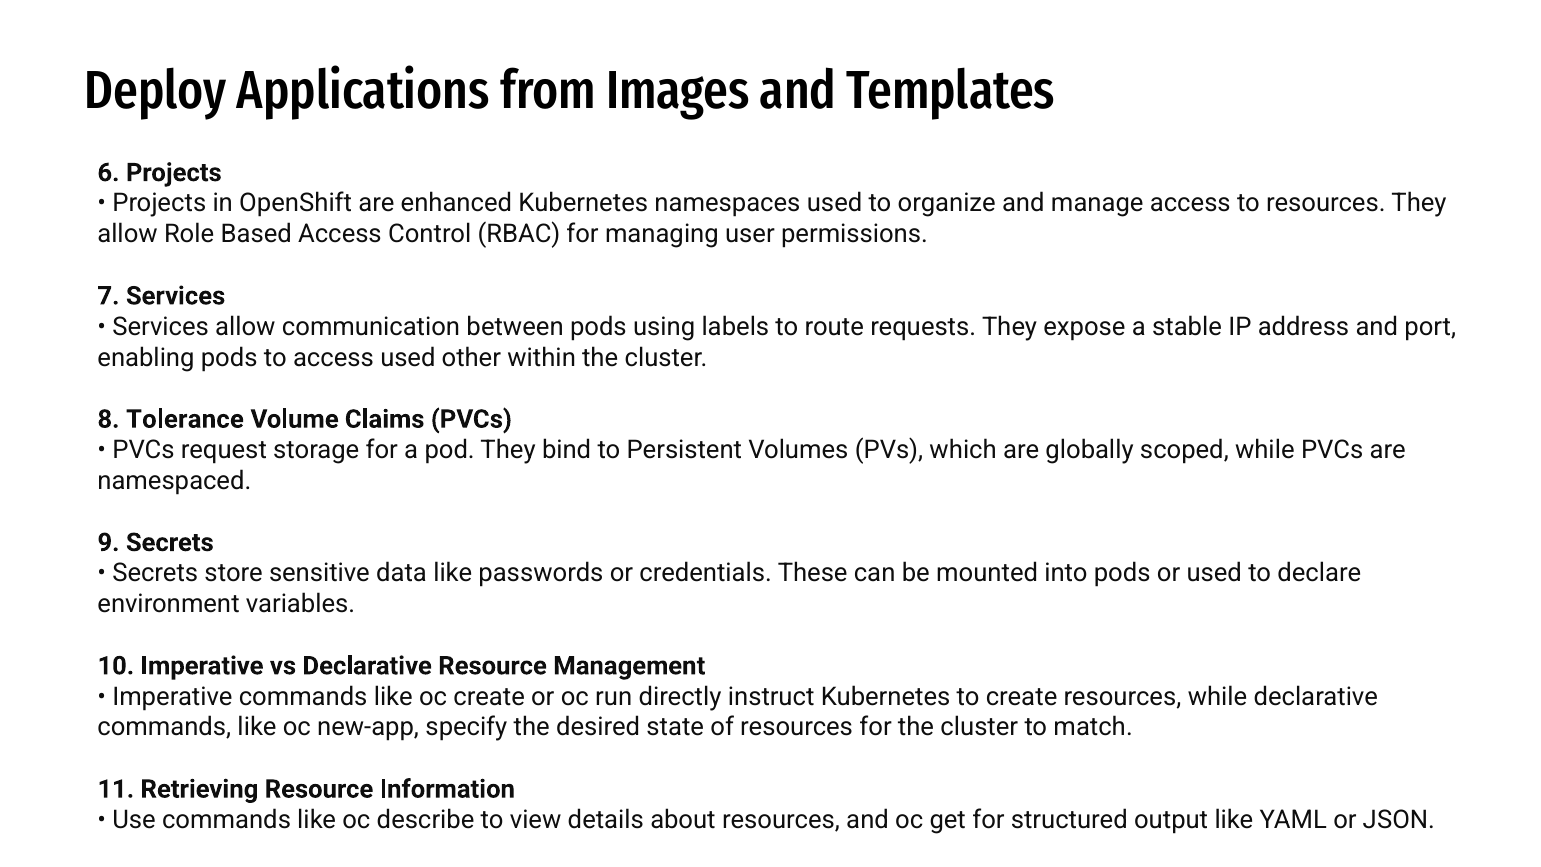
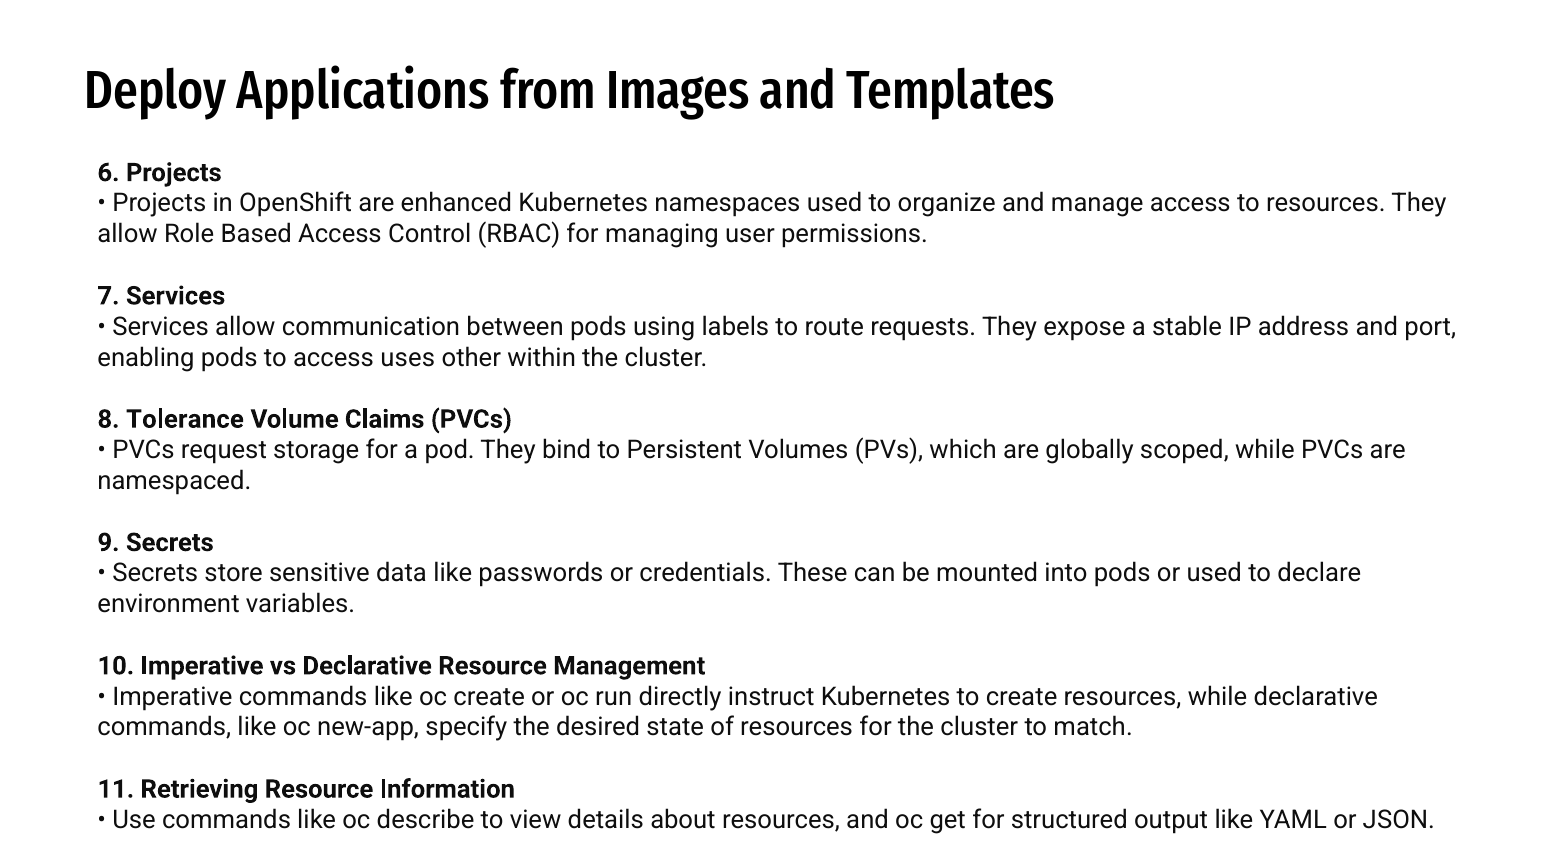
access used: used -> uses (408, 358)
